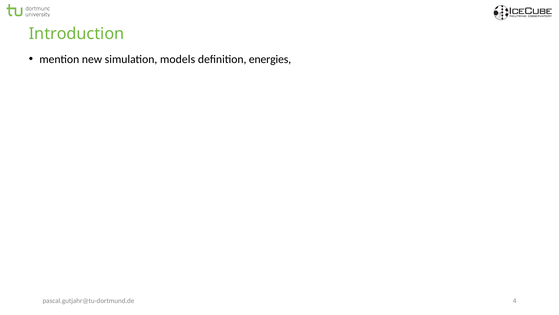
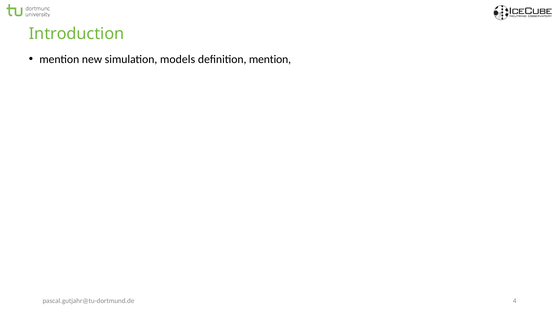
definition energies: energies -> mention (270, 59)
